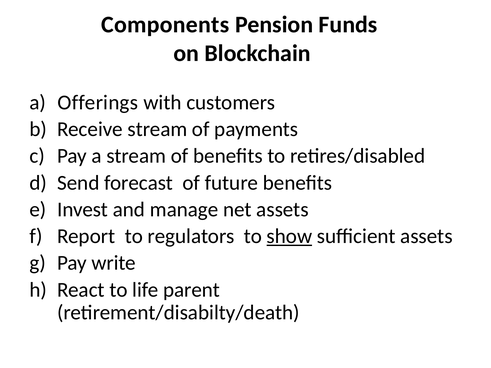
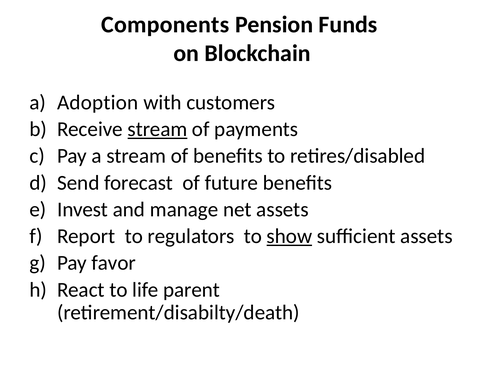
Offerings: Offerings -> Adoption (98, 103)
stream underline: none -> present (157, 129)
write: write -> favor (114, 263)
